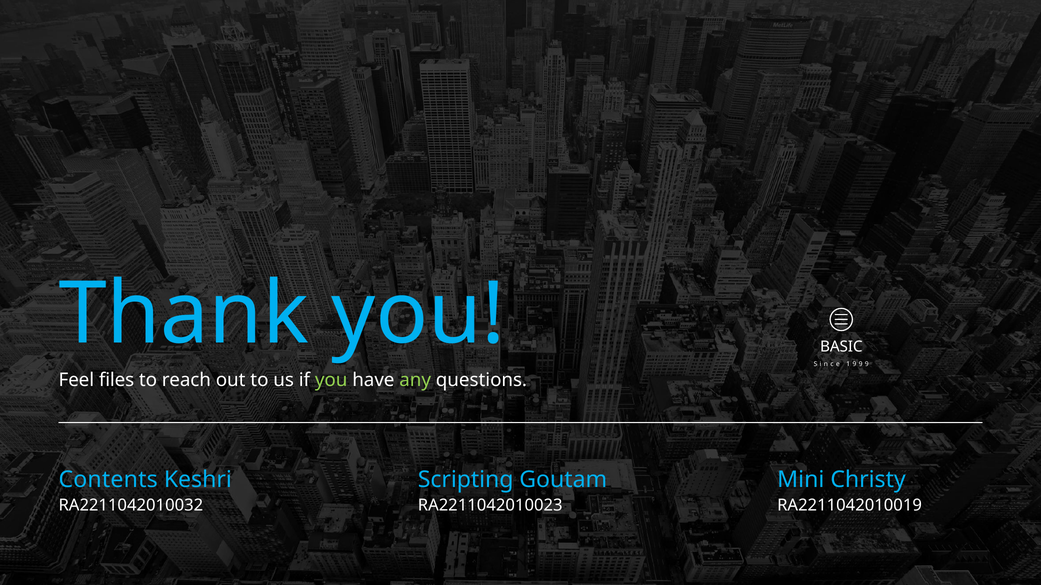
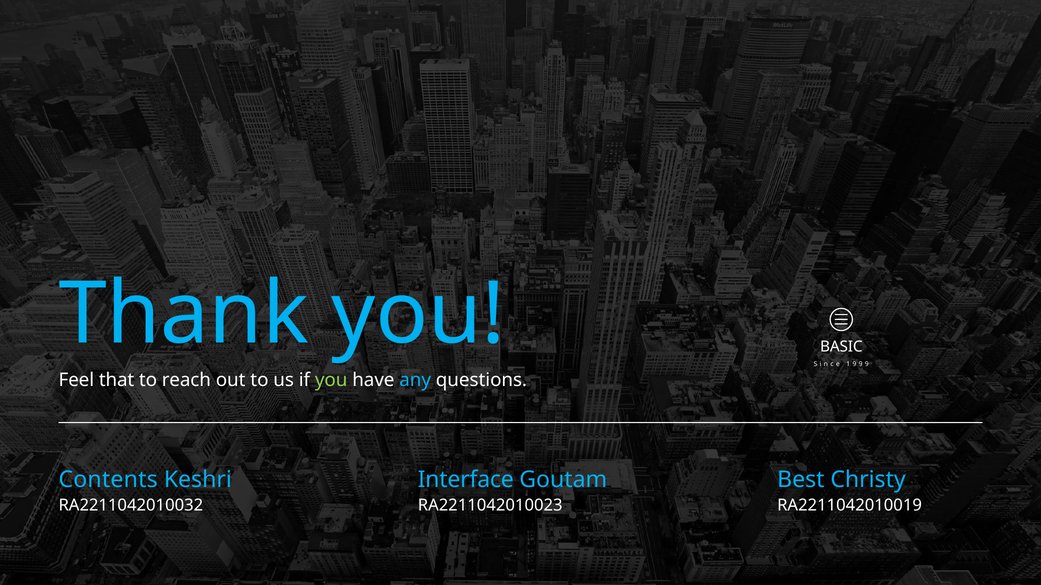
files: files -> that (117, 380)
any colour: light green -> light blue (415, 380)
Scripting: Scripting -> Interface (466, 480)
Mini: Mini -> Best (801, 480)
